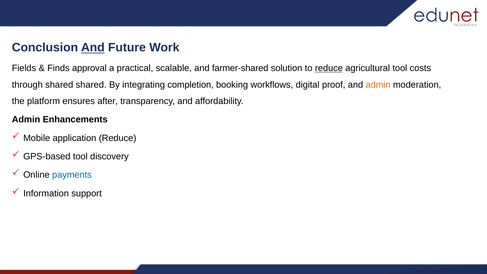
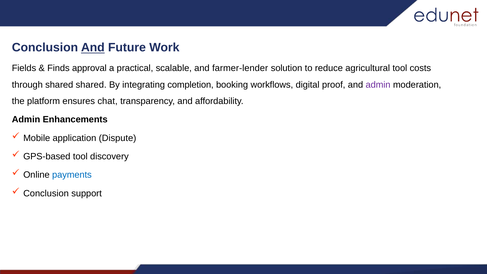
farmer-shared: farmer-shared -> farmer-lender (240, 68)
reduce underline: present -> none (329, 68)
admin colour: orange -> purple (378, 85)
after: after -> chat (108, 101)
application Reduce: Reduce -> Dispute (118, 138)
Information: Information -> Conclusion (46, 193)
